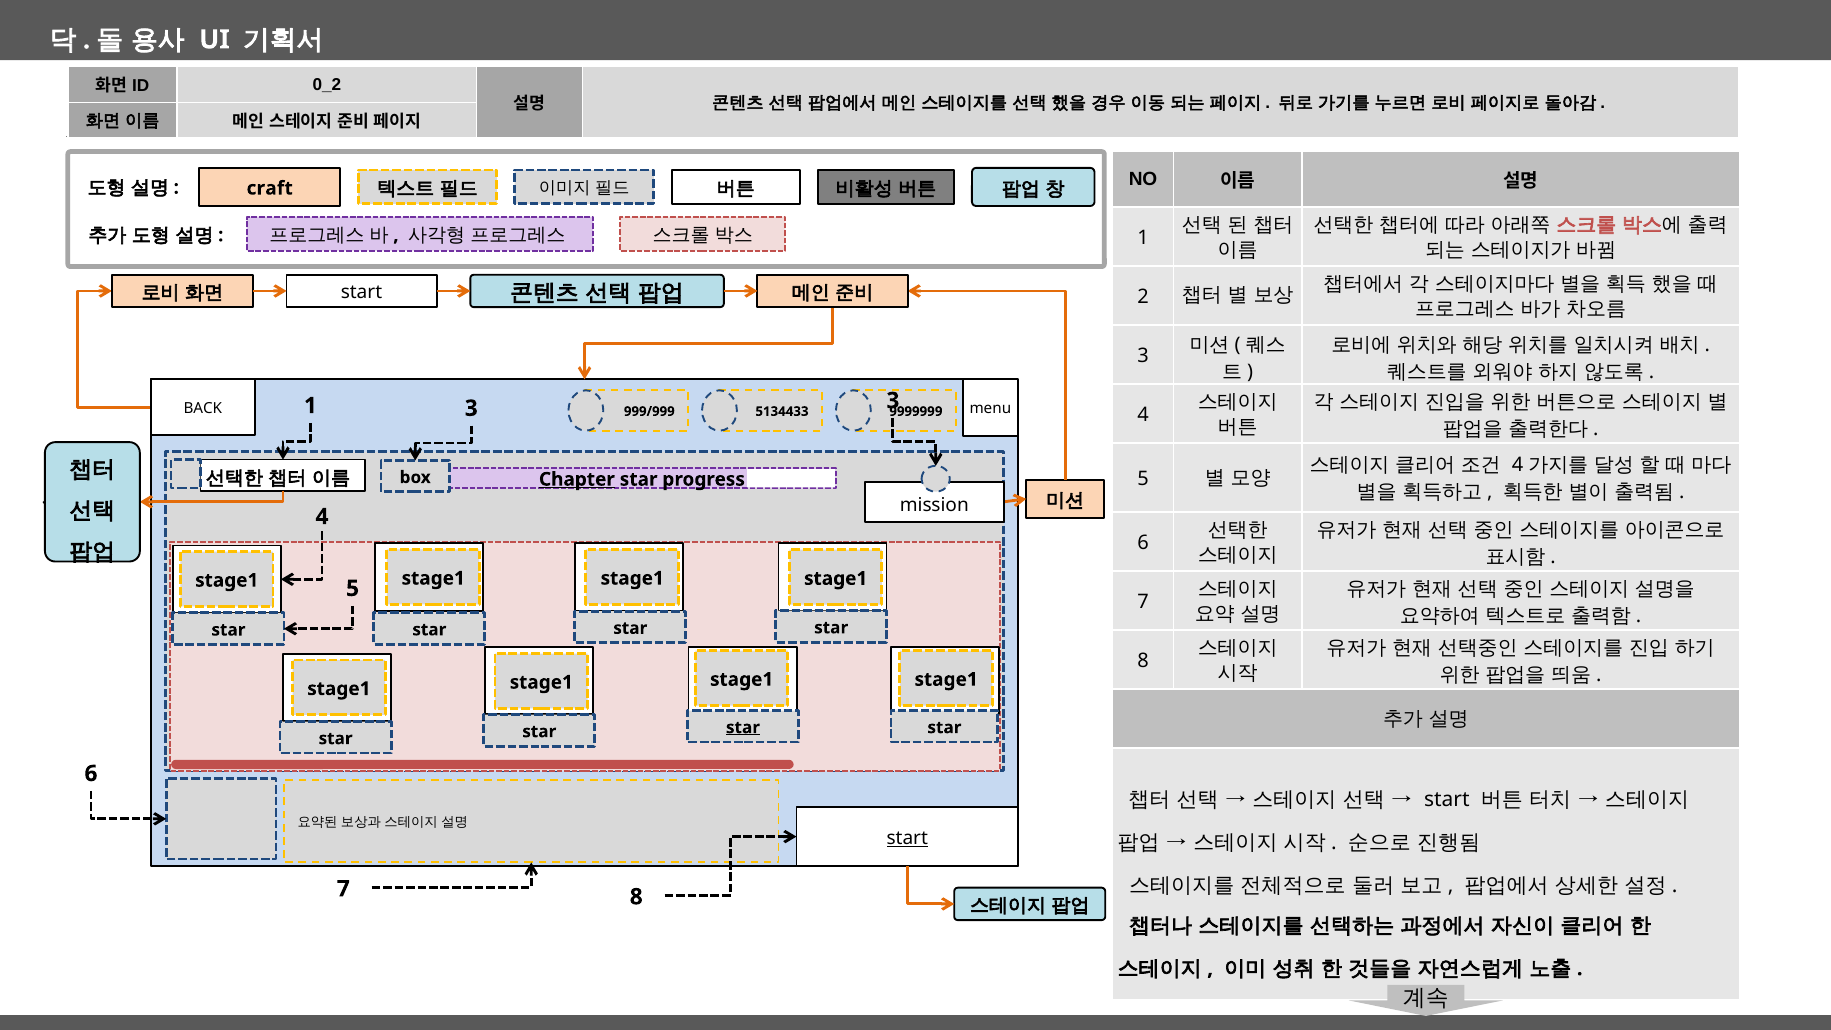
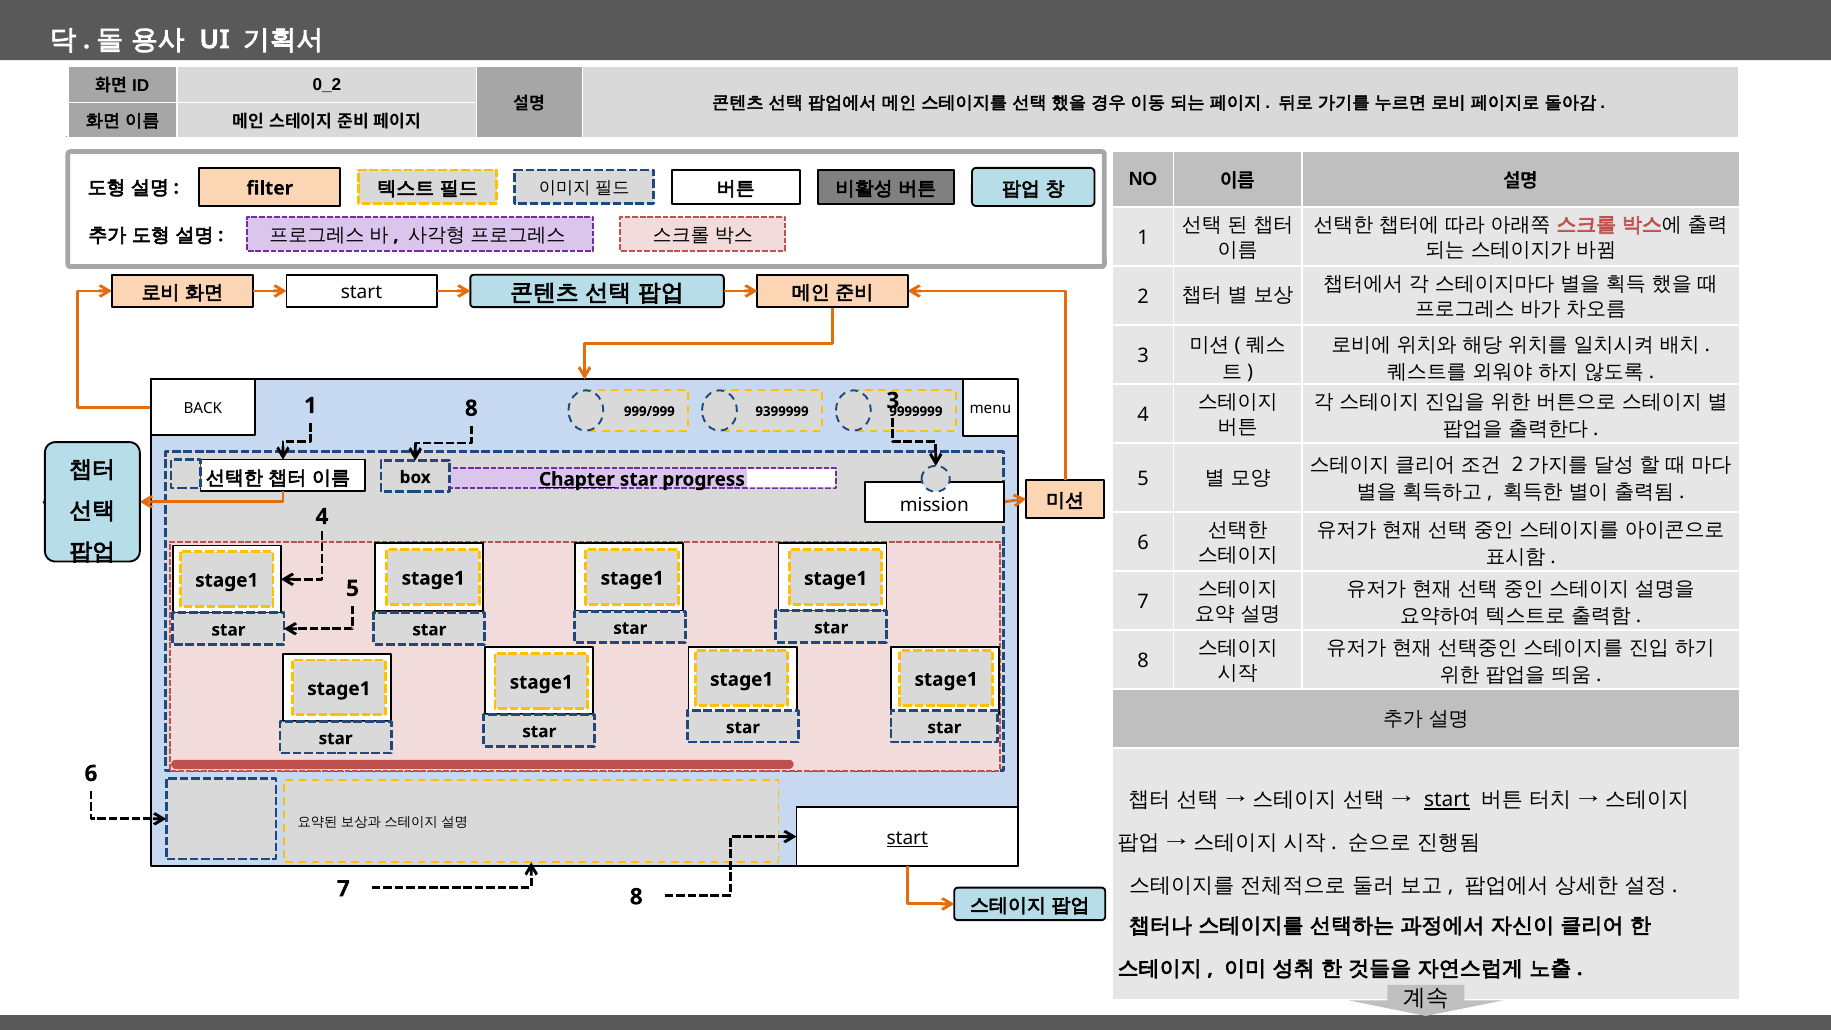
craft: craft -> filter (270, 188)
1 3: 3 -> 8 (471, 408)
5134433: 5134433 -> 9399999 (782, 411)
4: 4 -> 2 (1518, 465)
star underline: present -> none (743, 727)
start underline: none -> present (1447, 800)
